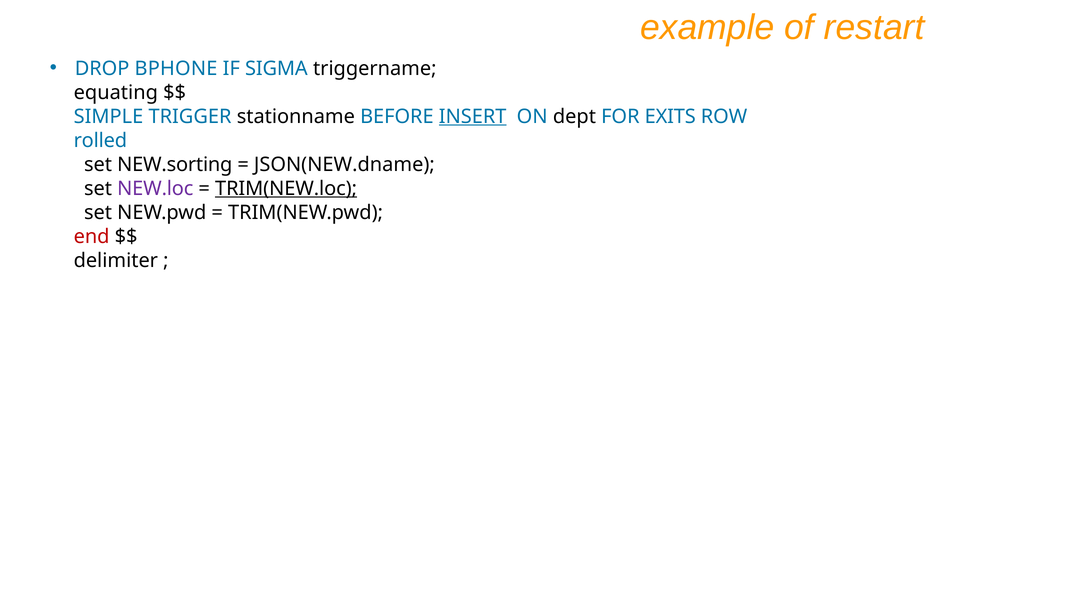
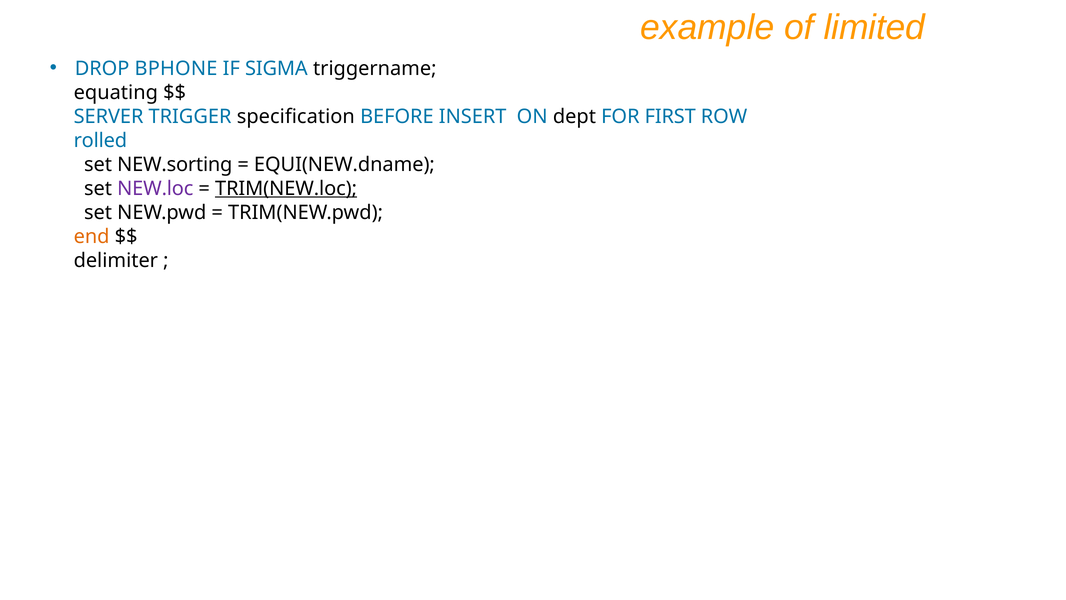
restart: restart -> limited (874, 28)
SIMPLE: SIMPLE -> SERVER (109, 116)
stationname: stationname -> specification (296, 116)
INSERT underline: present -> none (473, 116)
EXITS: EXITS -> FIRST (670, 116)
JSON(NEW.dname: JSON(NEW.dname -> EQUI(NEW.dname (344, 164)
end colour: red -> orange (92, 236)
